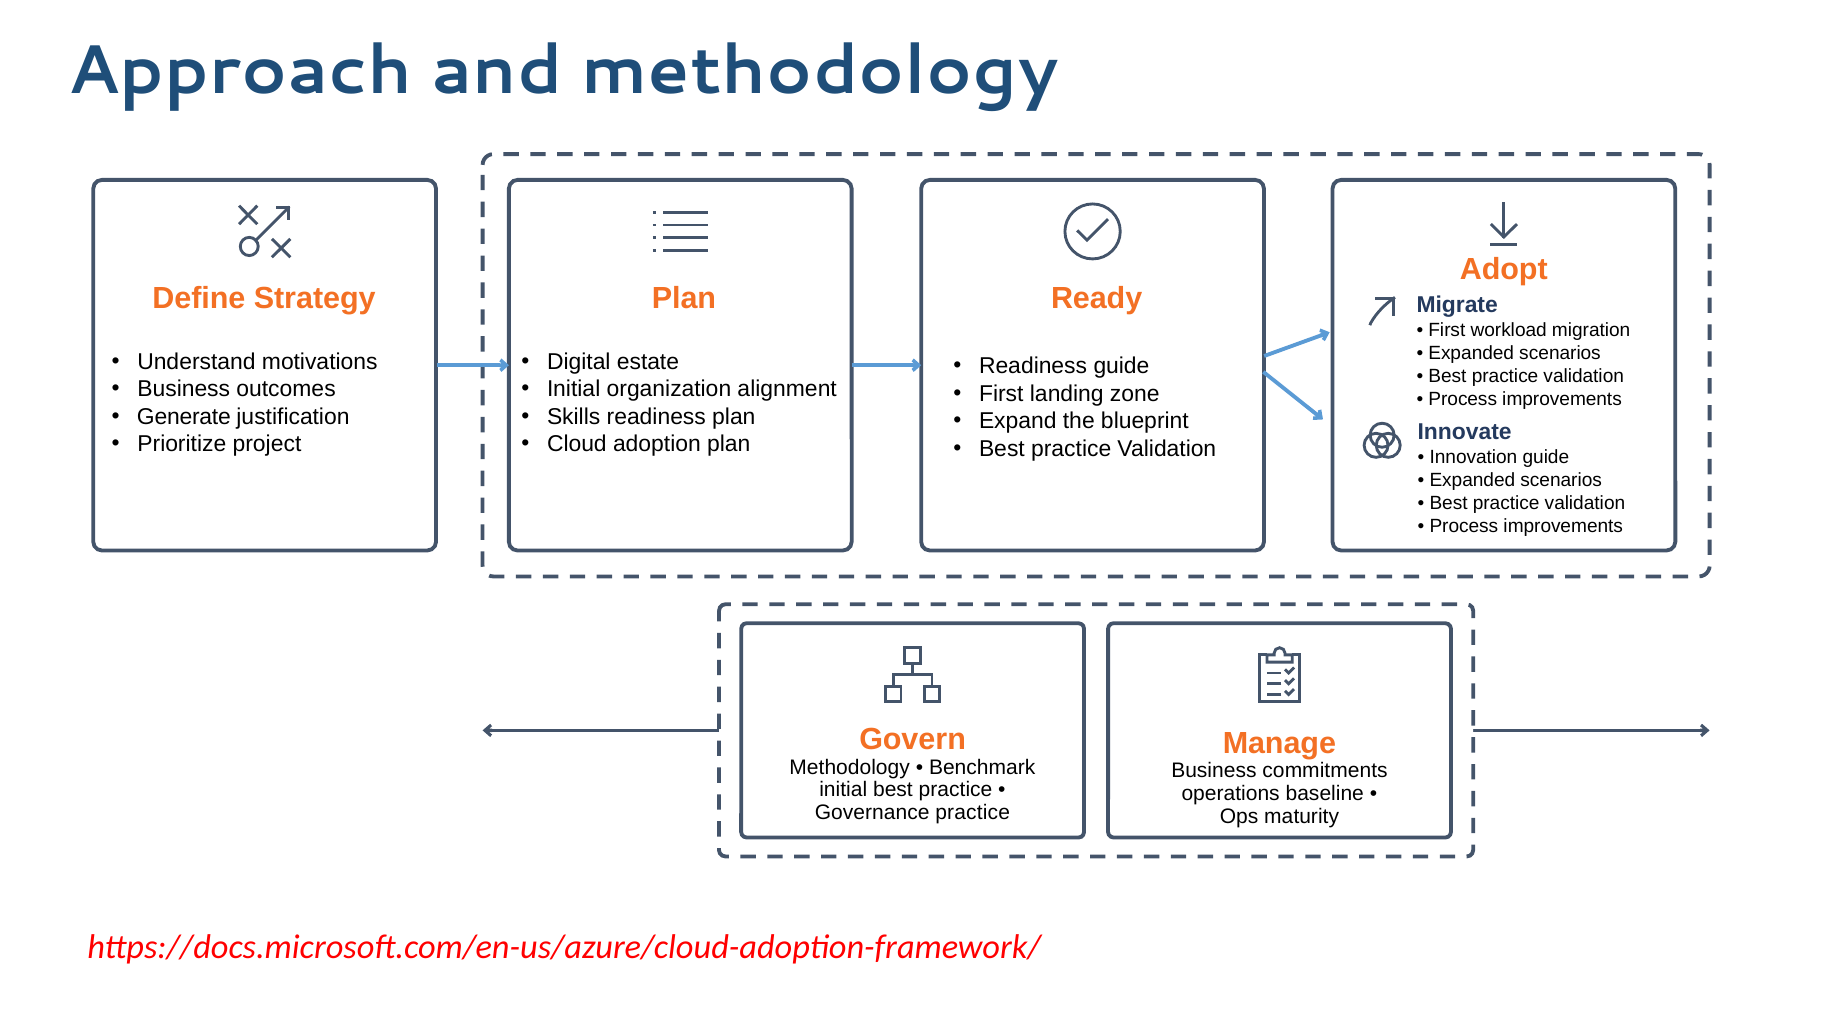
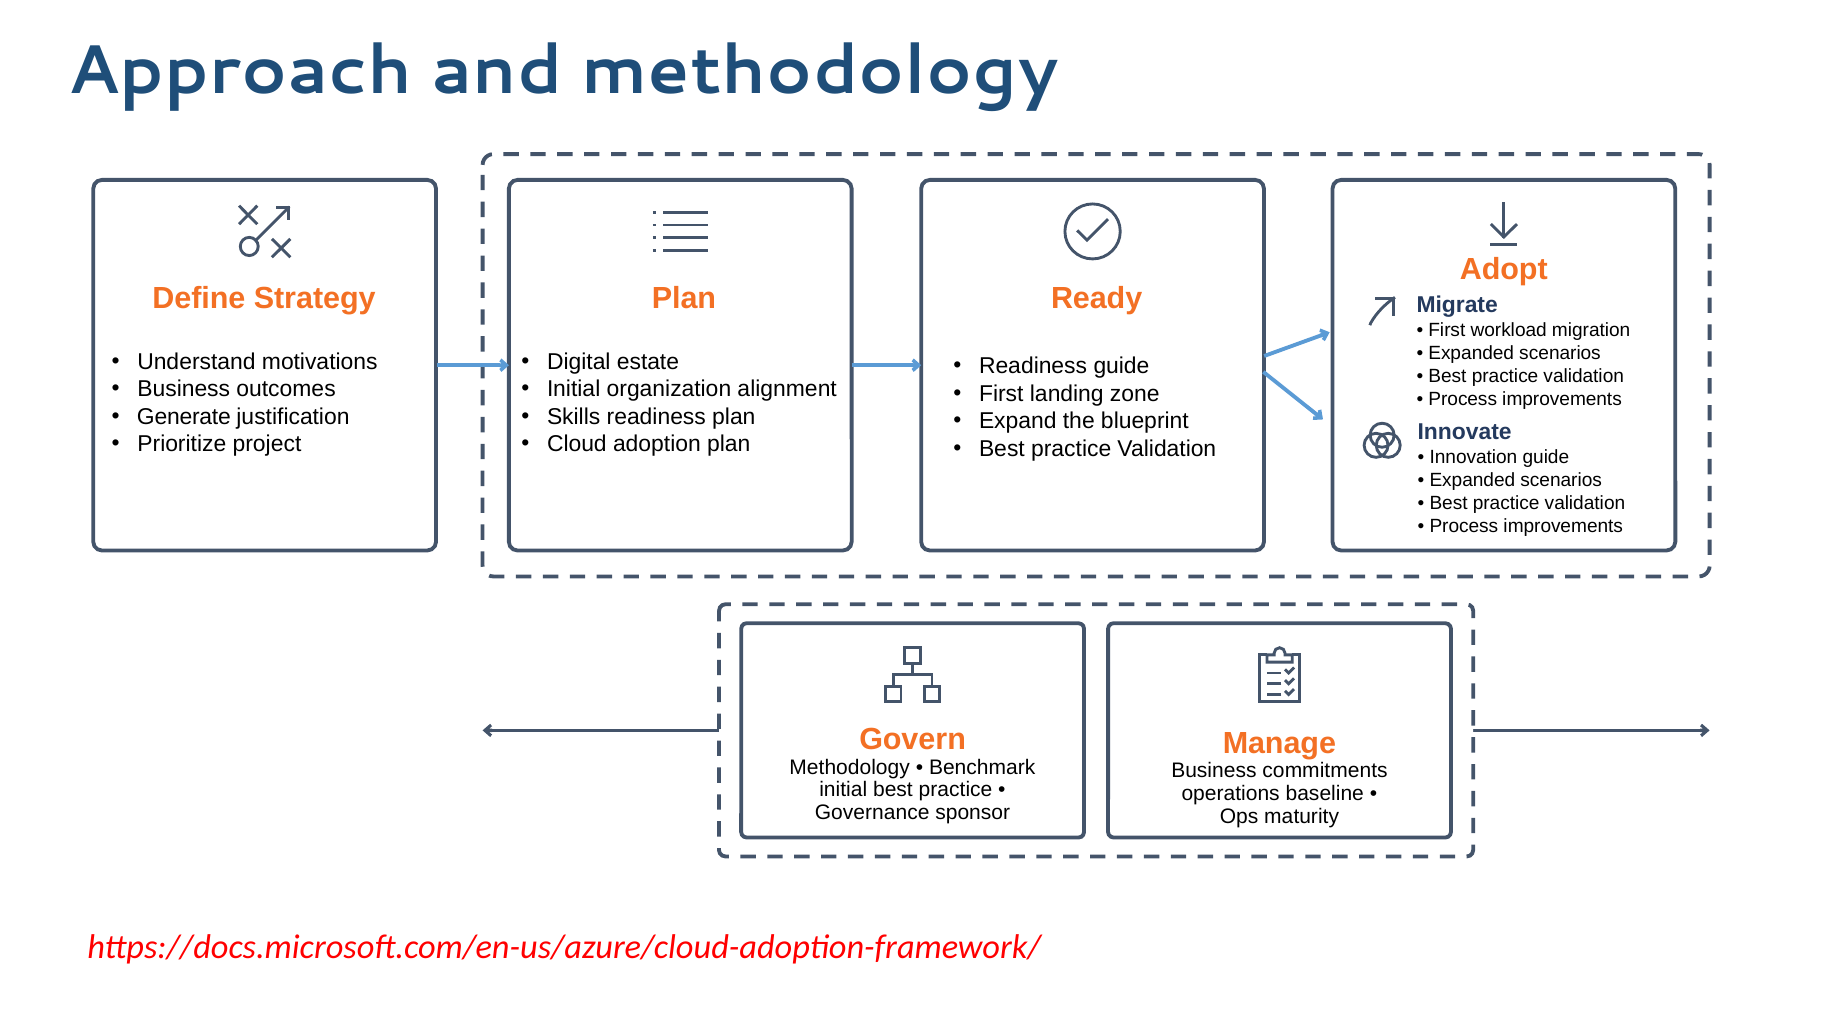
Governance practice: practice -> sponsor (973, 812)
